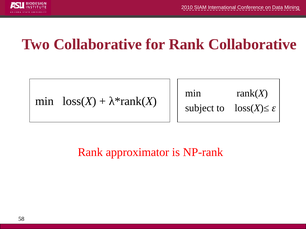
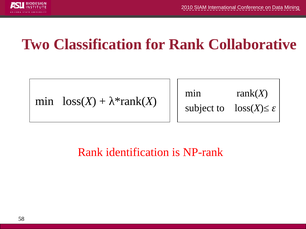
Two Collaborative: Collaborative -> Classification (98, 44)
approximator: approximator -> identification (137, 153)
